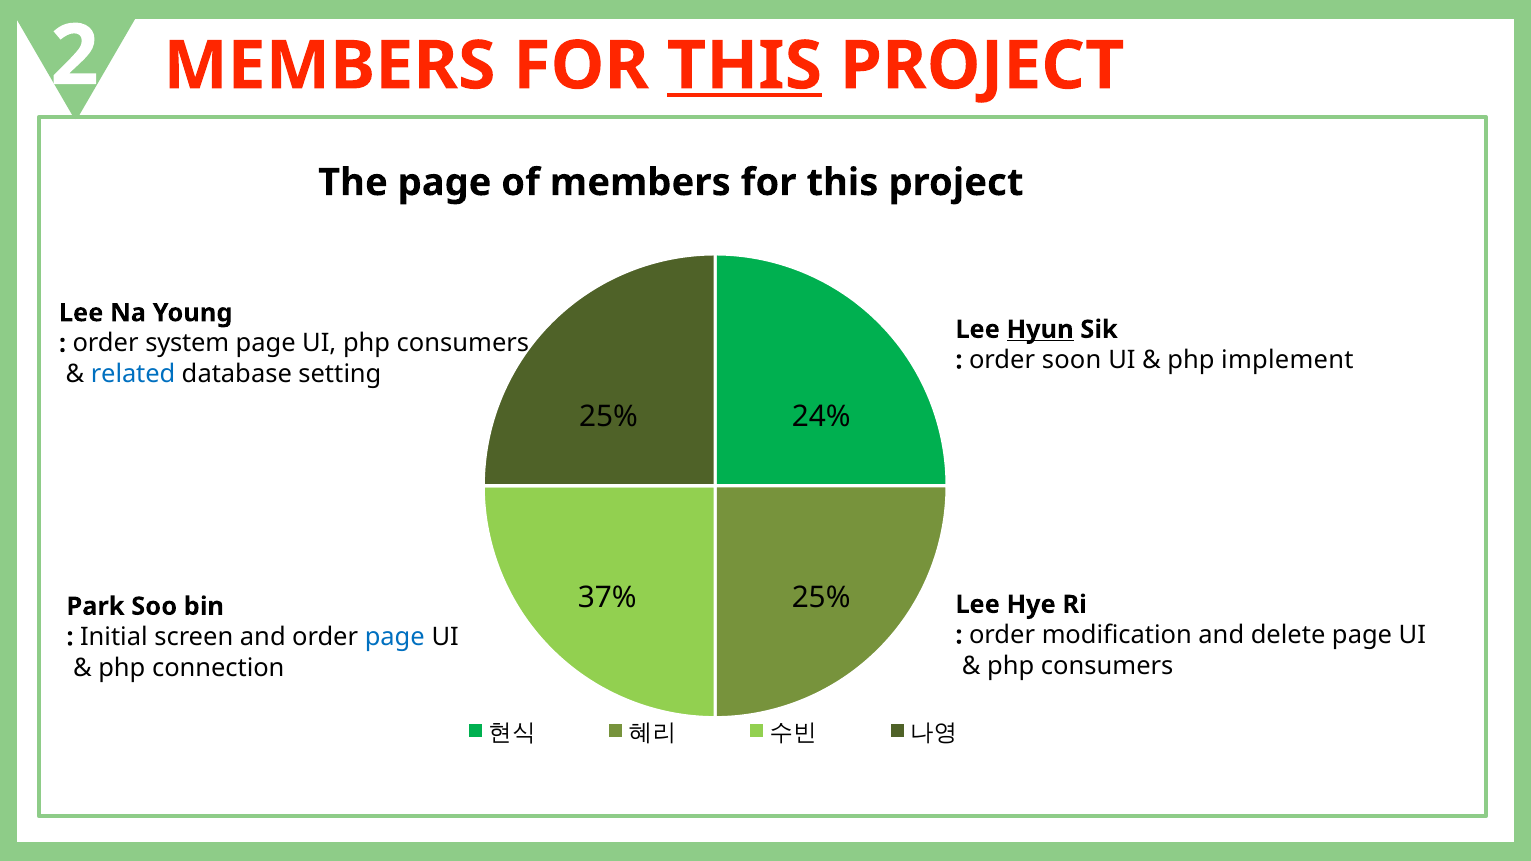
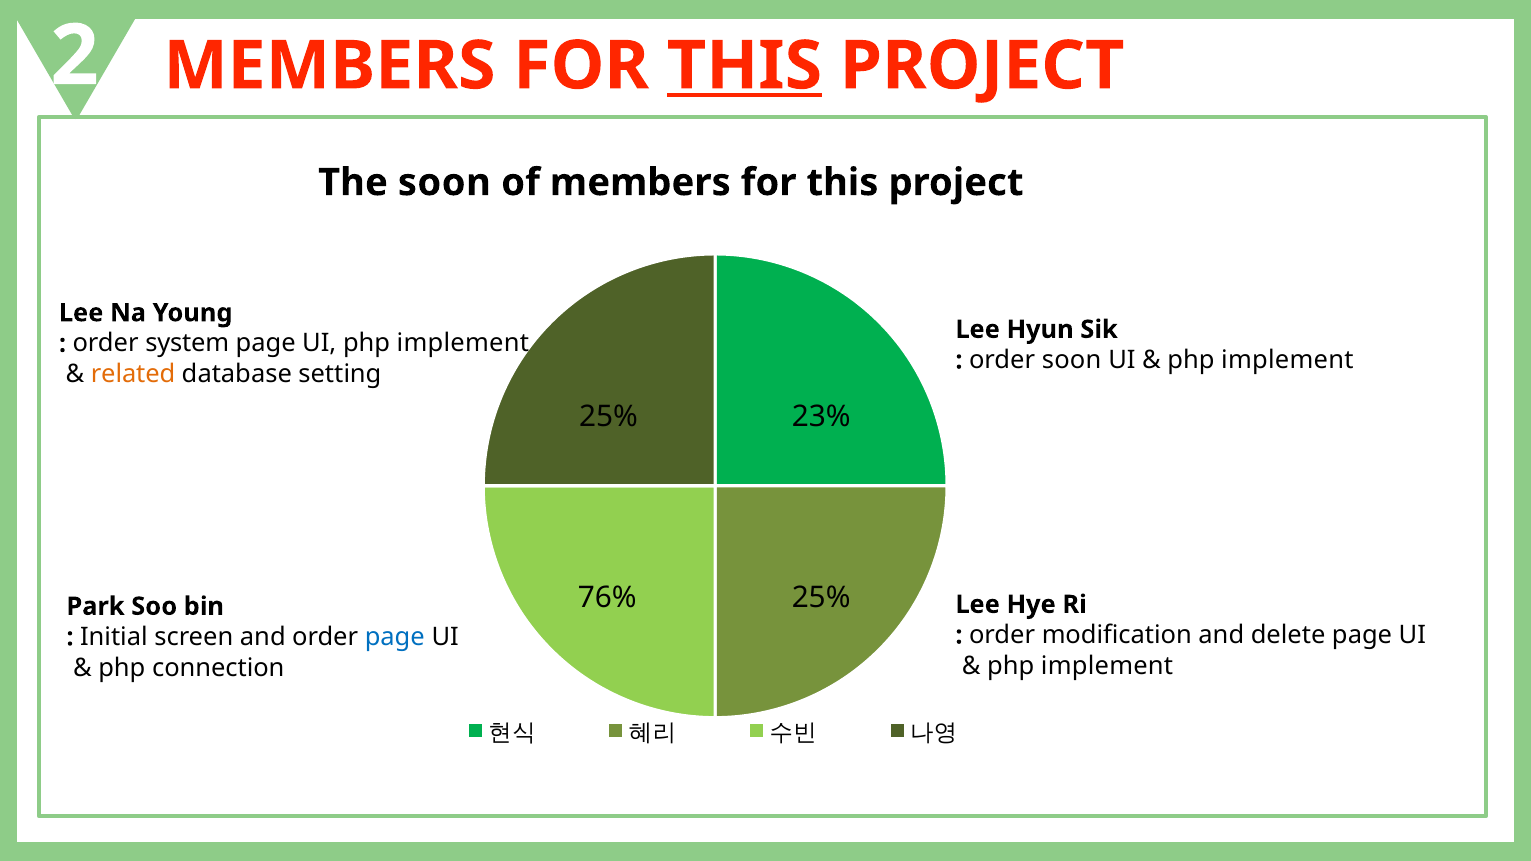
The page: page -> soon (444, 183)
Hyun underline: present -> none (1040, 330)
UI php consumers: consumers -> implement (463, 344)
related colour: blue -> orange (133, 374)
24%: 24% -> 23% (821, 416)
37%: 37% -> 76% (607, 598)
consumers: consumers -> implement (1107, 666)
